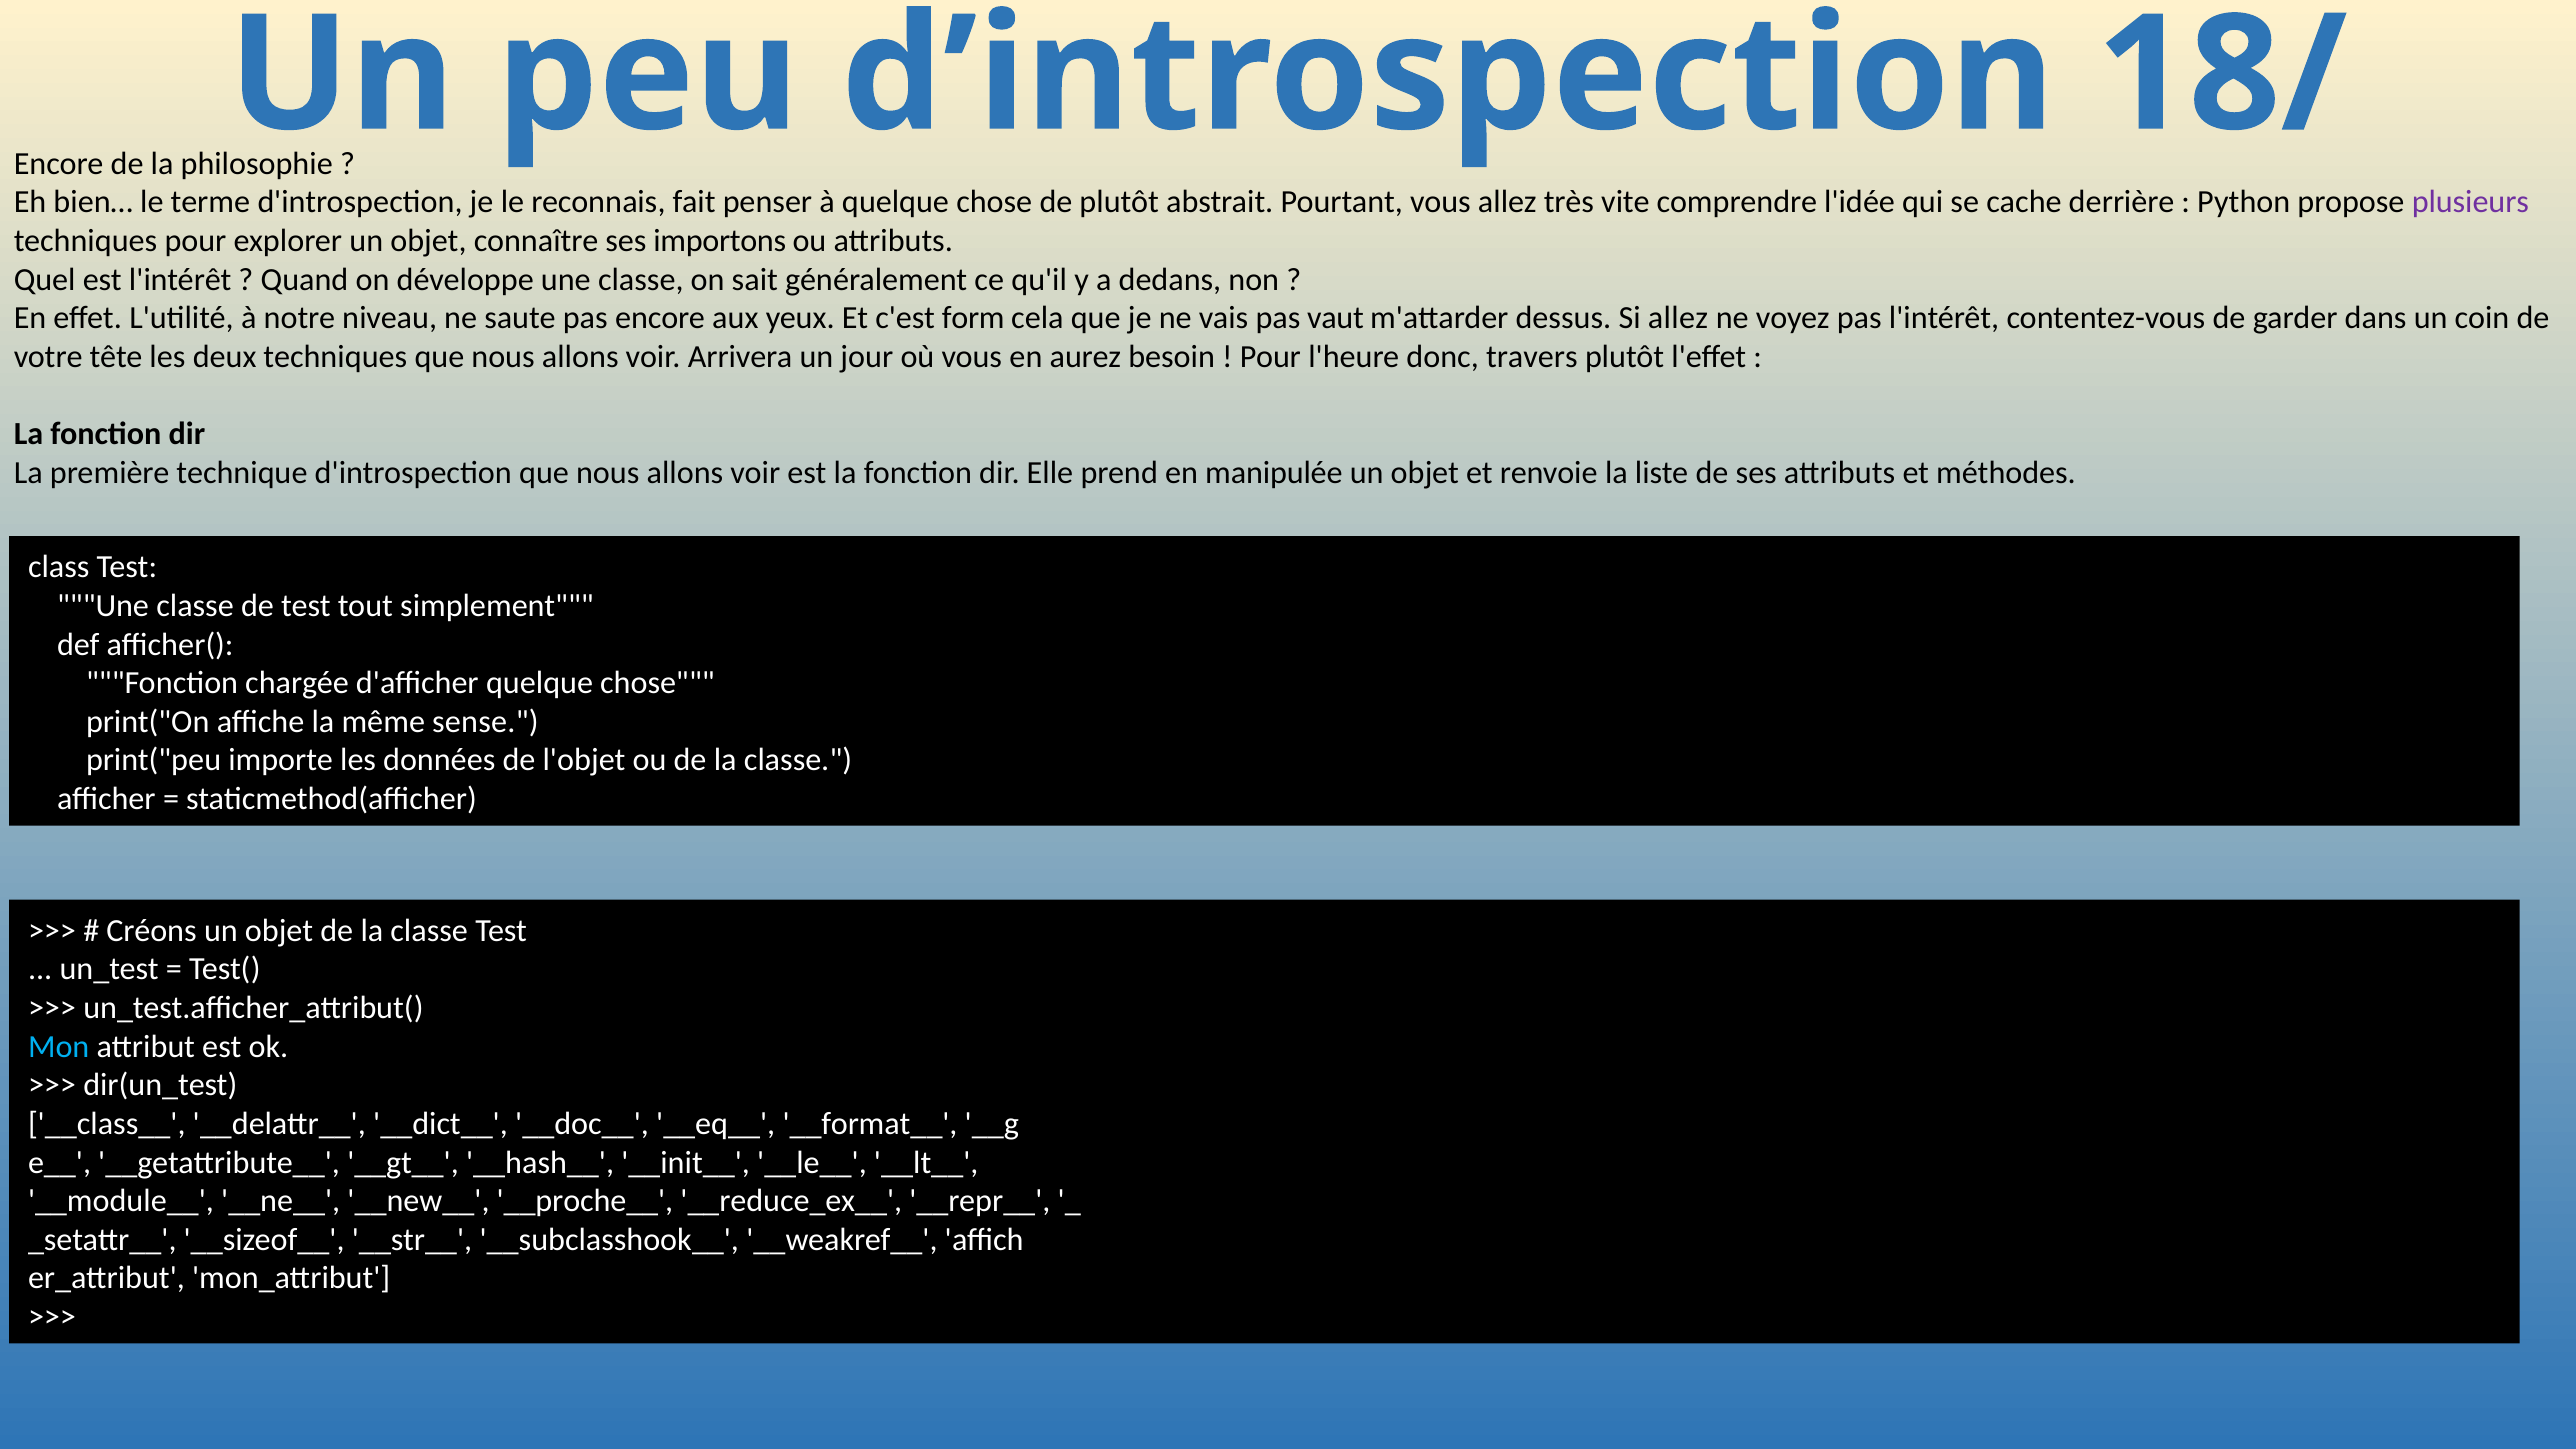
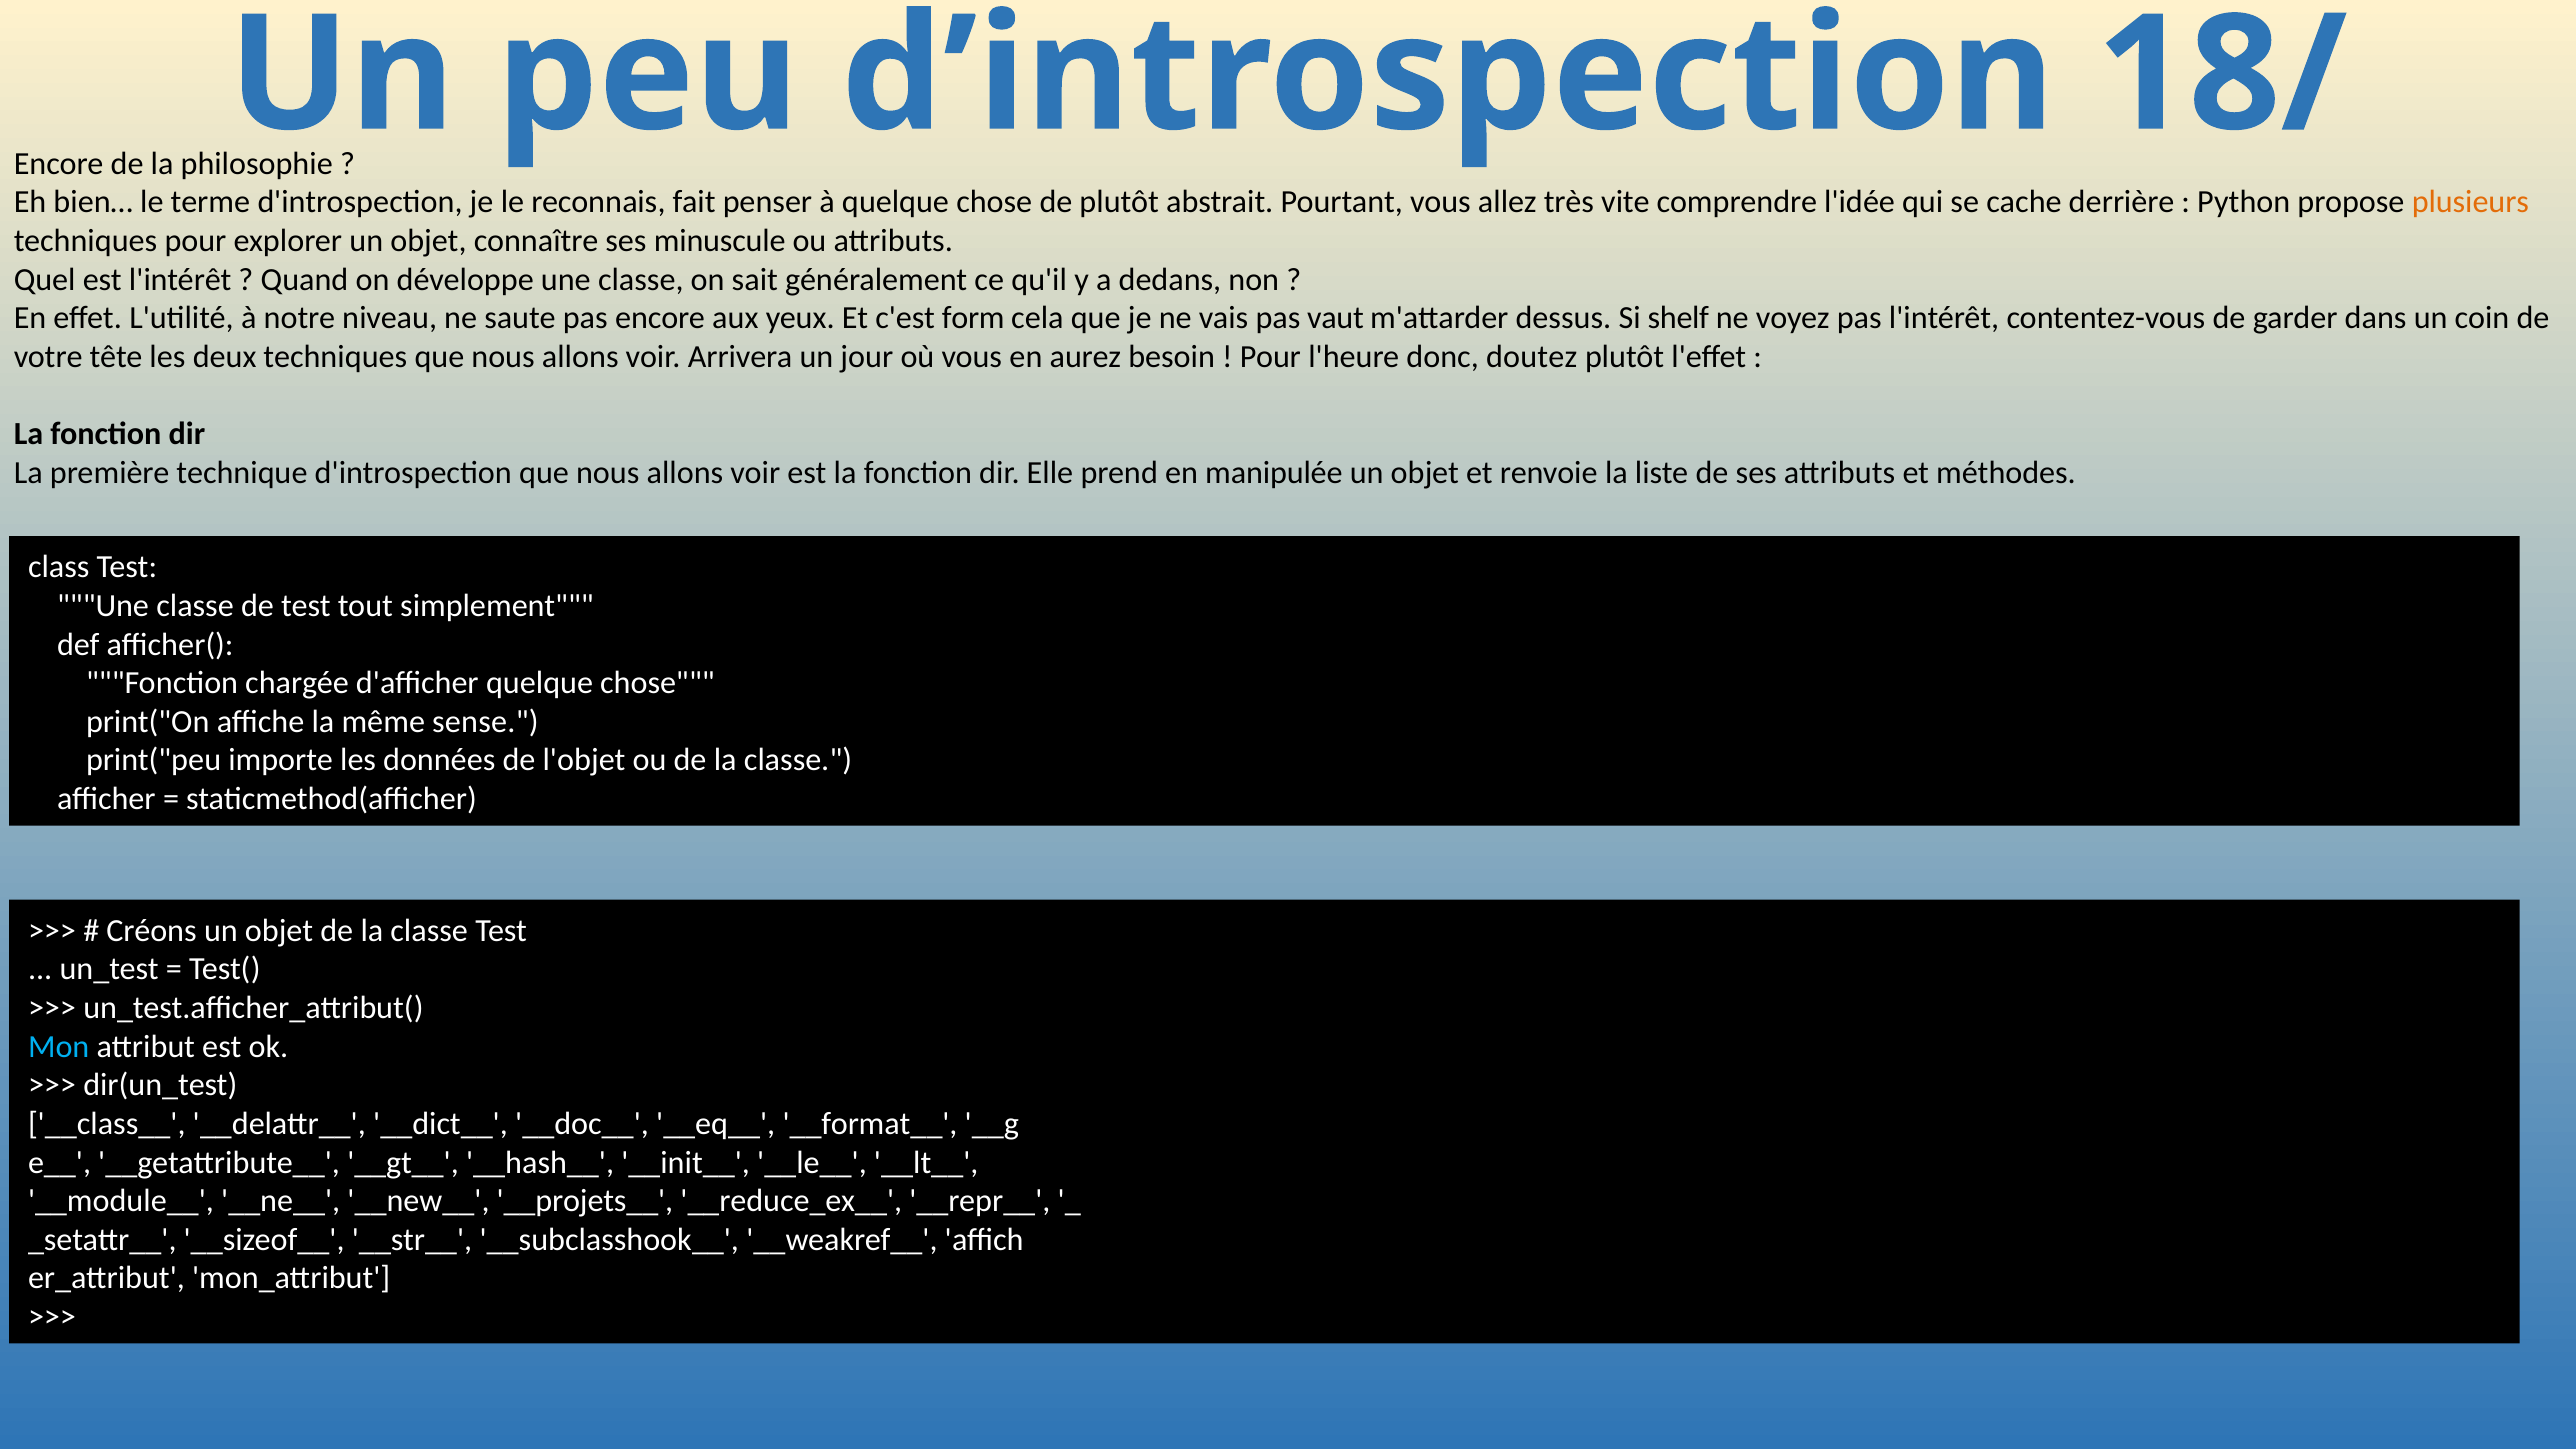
plusieurs colour: purple -> orange (2470, 202)
importons: importons -> minuscule (720, 241)
Si allez: allez -> shelf (1678, 318)
travers: travers -> doutez (1532, 357)
__proche__: __proche__ -> __projets__ (585, 1201)
